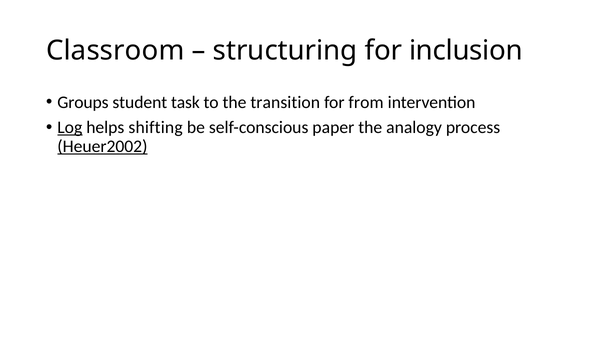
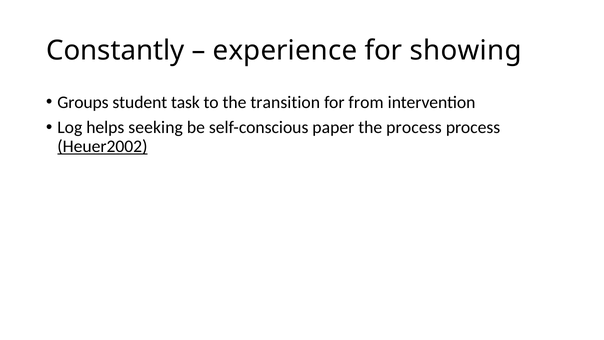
Classroom: Classroom -> Constantly (115, 51)
structuring: structuring -> experience (285, 51)
inclusion: inclusion -> showing (466, 51)
Log underline: present -> none (70, 127)
shifting: shifting -> seeking (156, 127)
the analogy: analogy -> process (414, 127)
